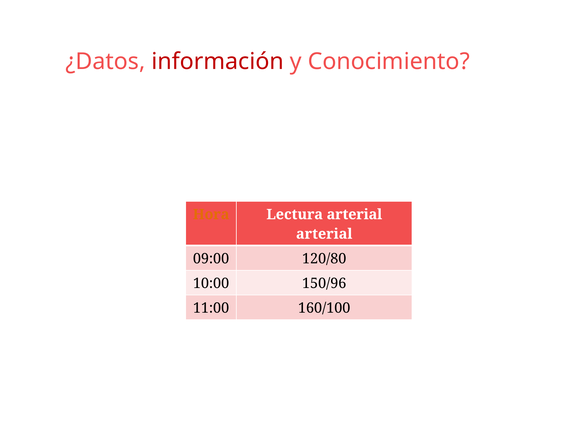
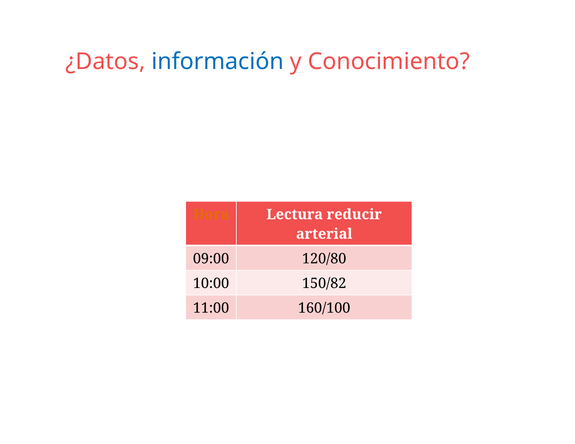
información colour: red -> blue (218, 62)
Lectura arterial: arterial -> reducir (354, 215)
150/96: 150/96 -> 150/82 (324, 284)
